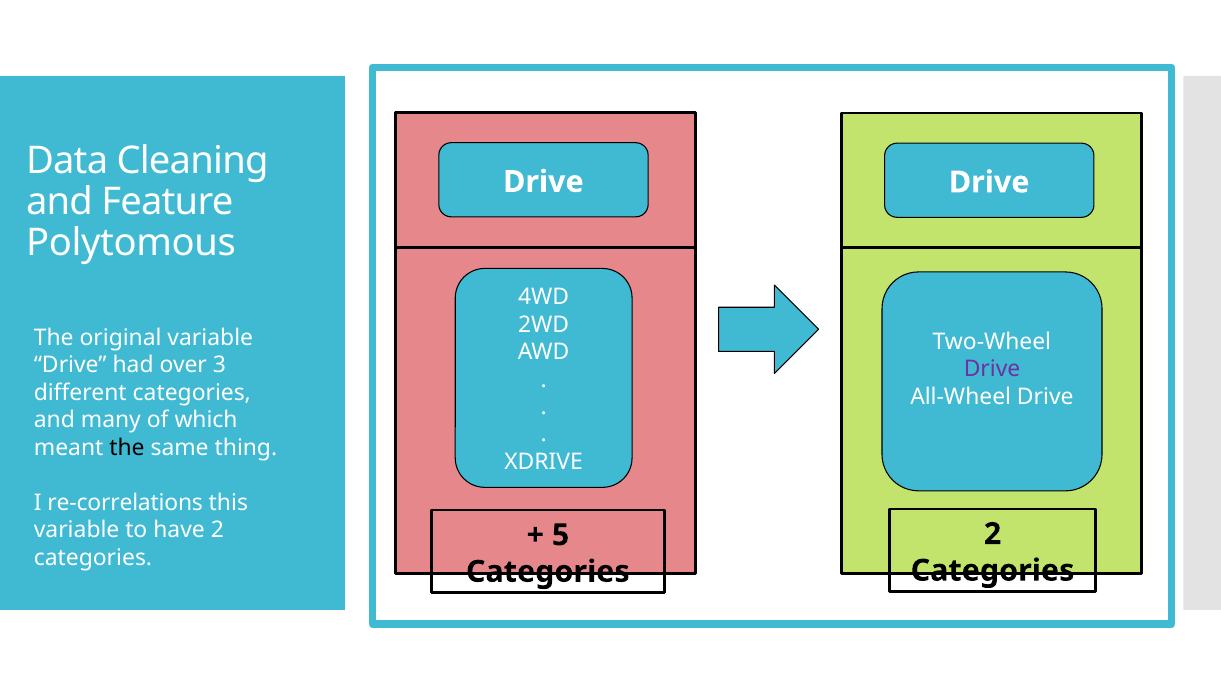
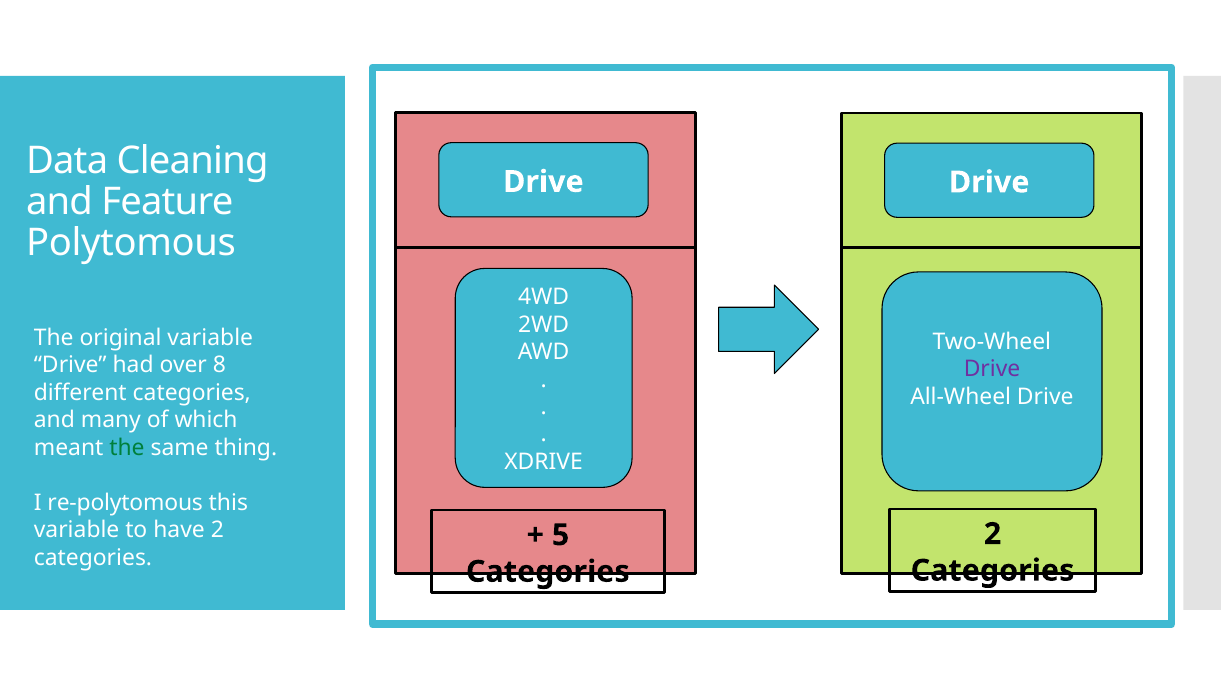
3: 3 -> 8 (219, 365)
the colour: black -> green (127, 447)
re-correlations: re-correlations -> re-polytomous (125, 502)
